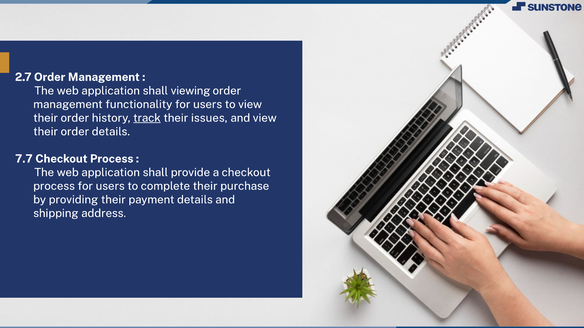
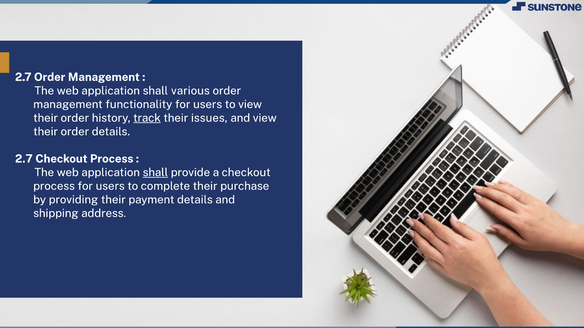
viewing: viewing -> various (190, 91)
7.7: 7.7 -> 2.7 (24, 159)
shall underline: none -> present (155, 173)
